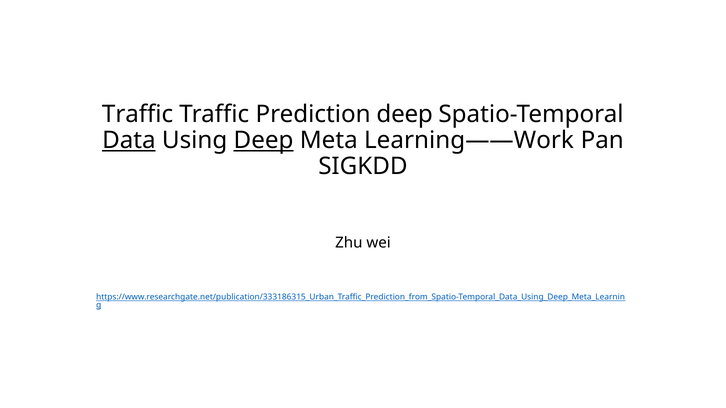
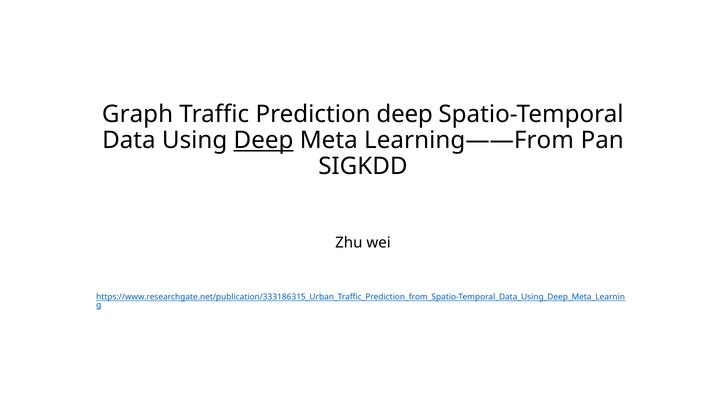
Traffic: Traffic -> Graph (138, 114)
Data underline: present -> none (129, 140)
Learning——Work: Learning——Work -> Learning——From (469, 140)
